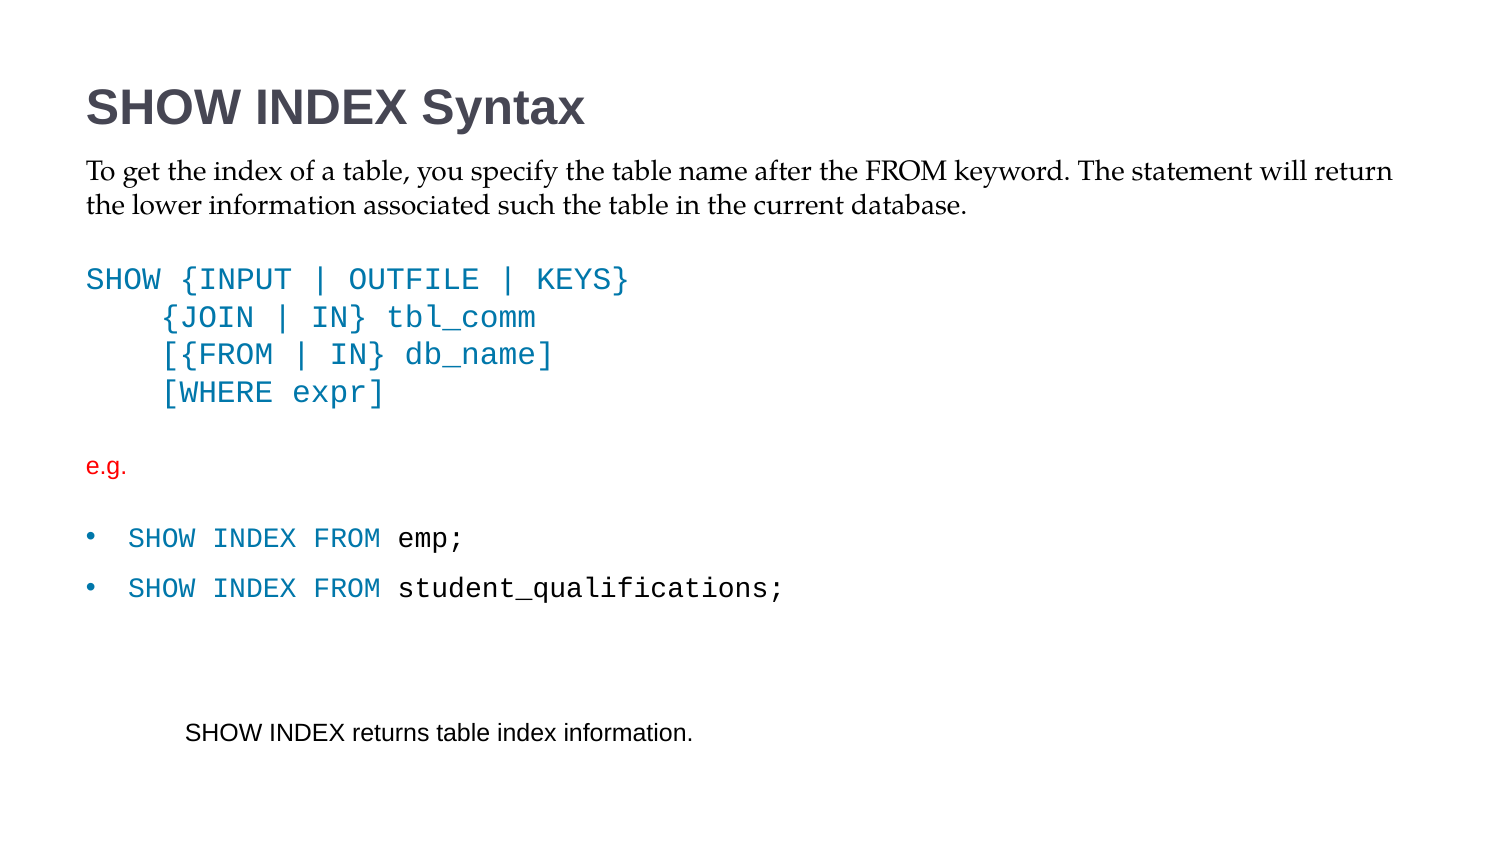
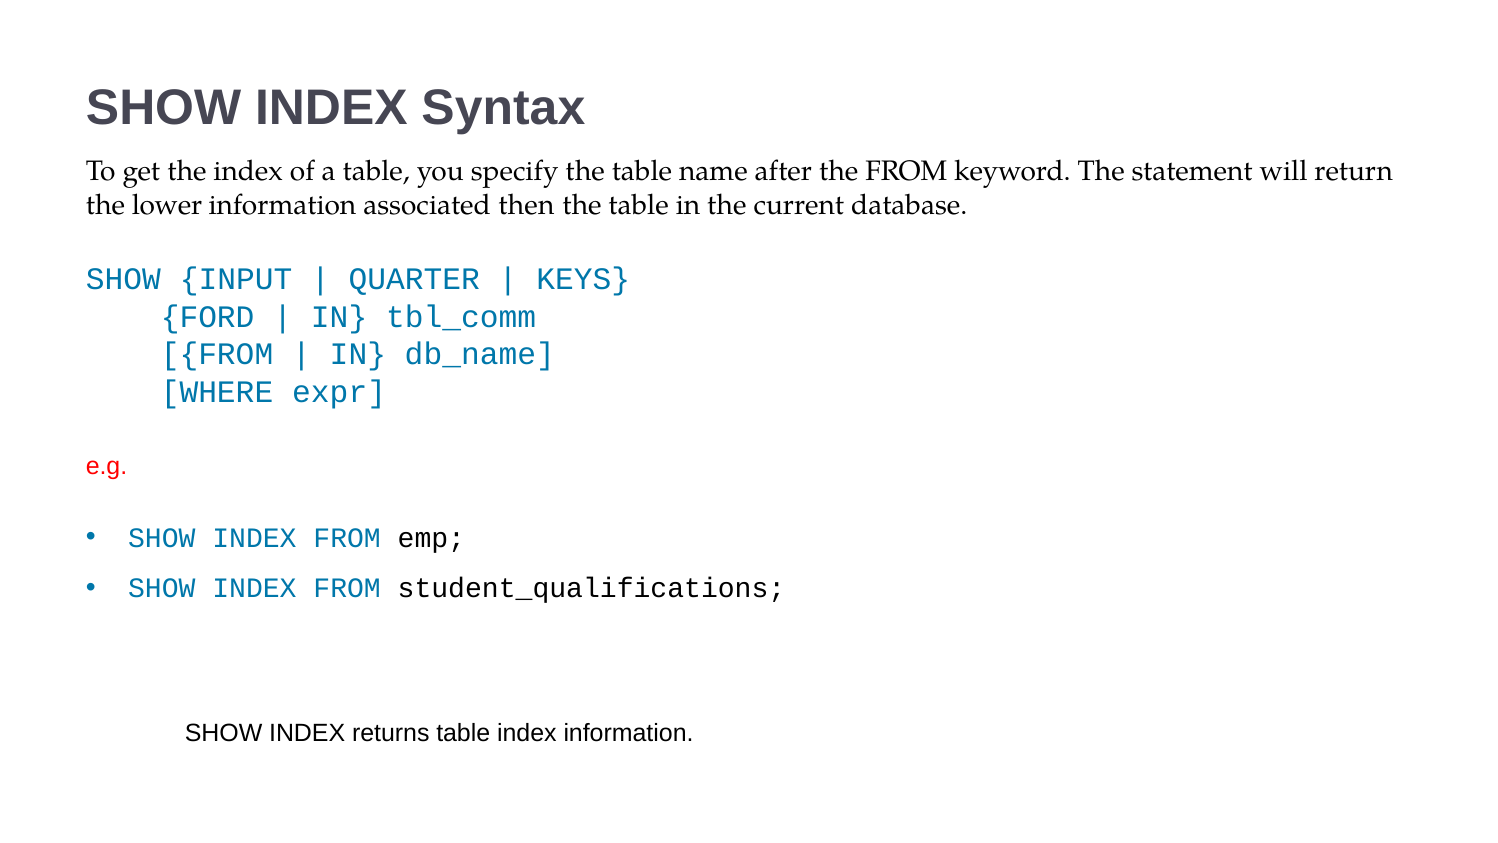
such: such -> then (526, 205)
OUTFILE: OUTFILE -> QUARTER (414, 279)
JOIN: JOIN -> FORD (208, 317)
